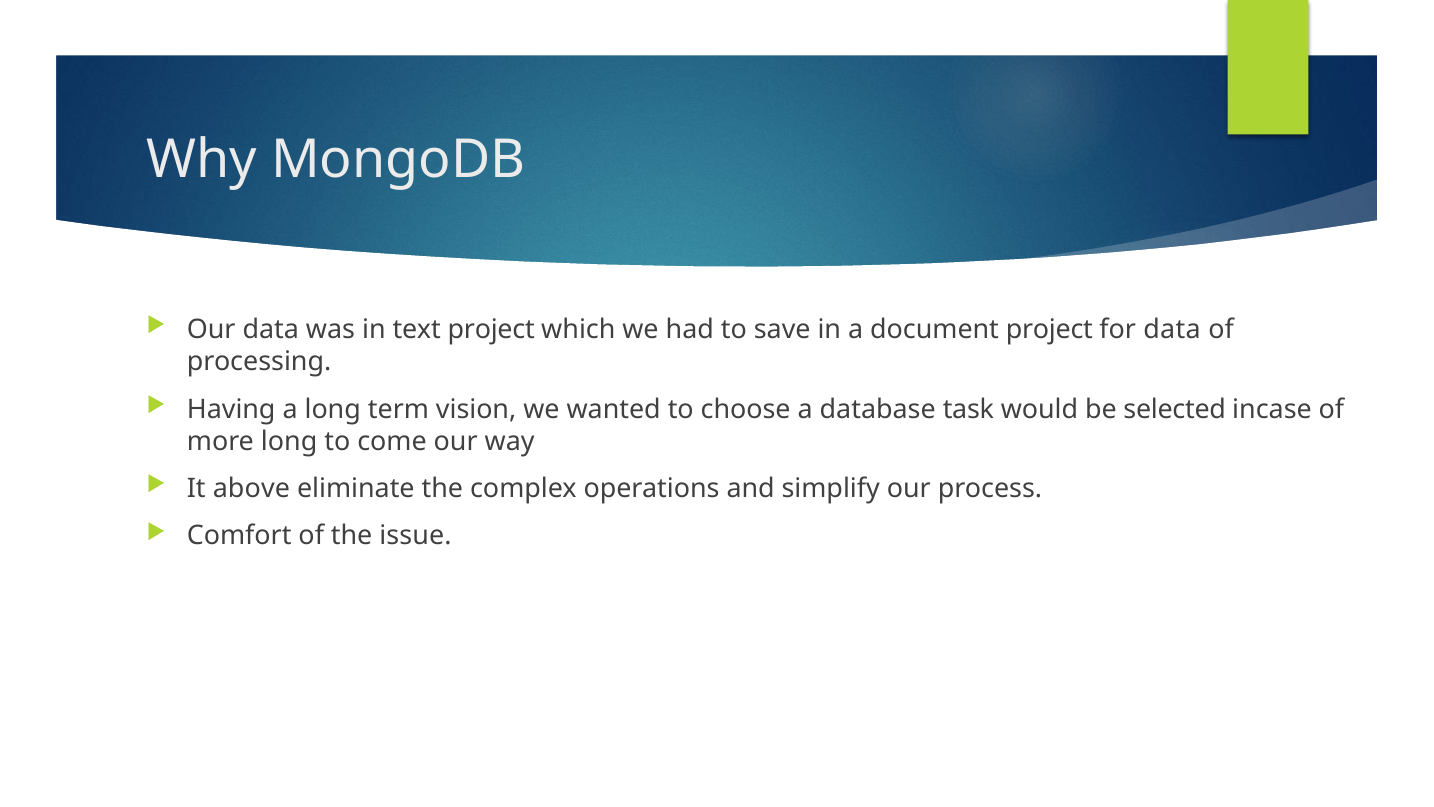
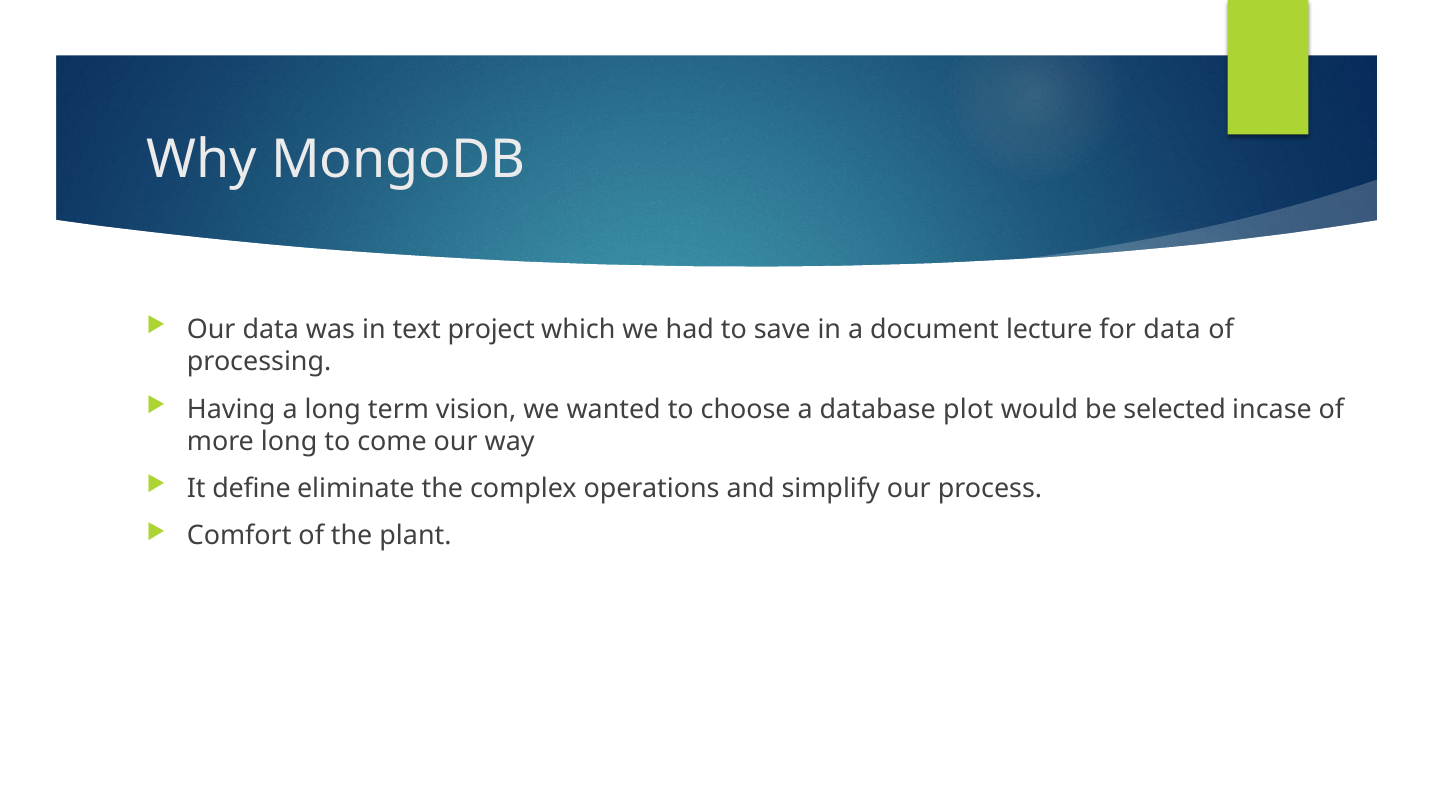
document project: project -> lecture (1049, 330)
task: task -> plot (968, 409)
above: above -> define (252, 489)
issue: issue -> plant (416, 536)
